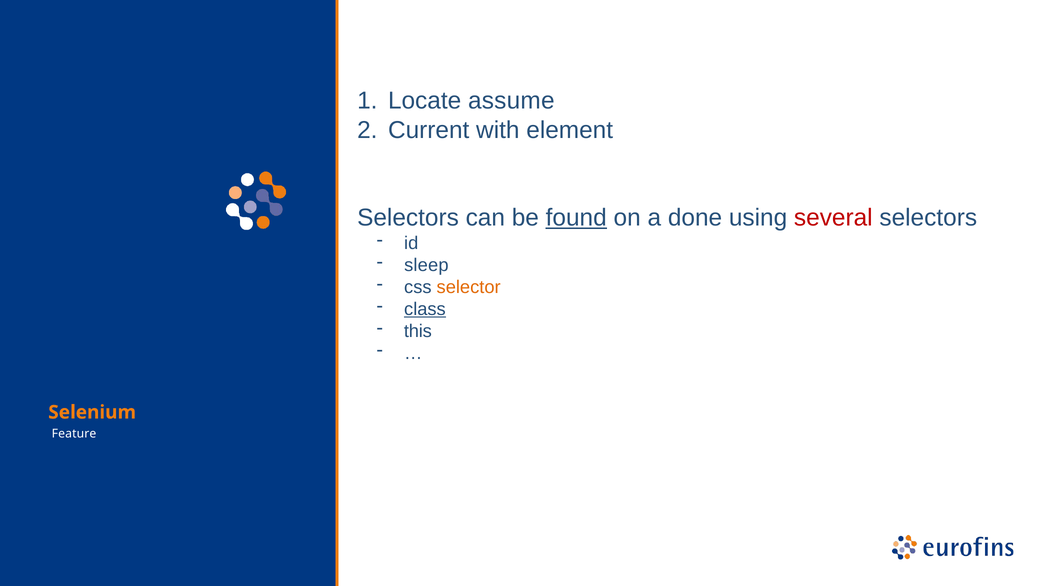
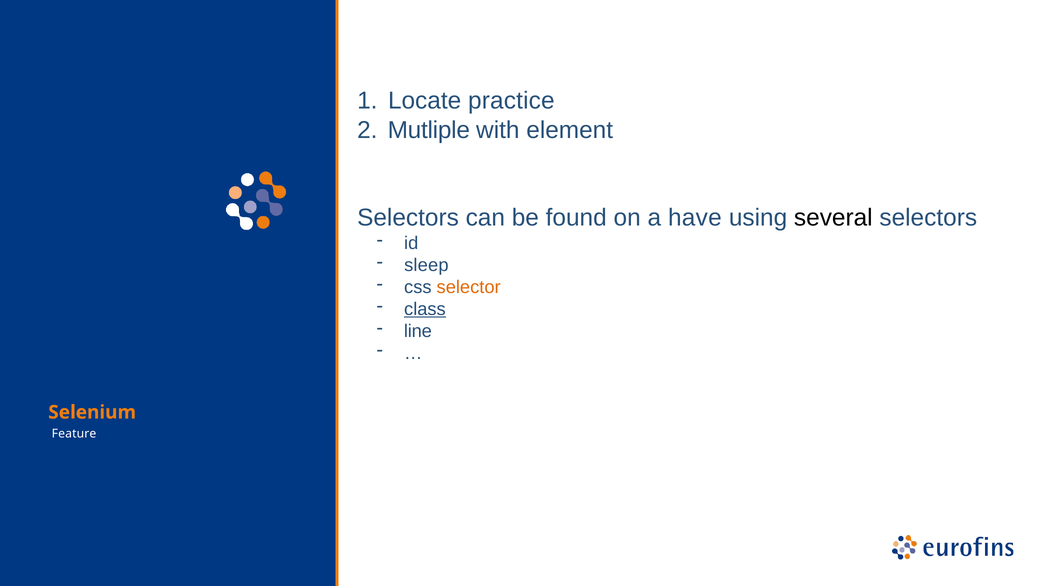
assume: assume -> practice (511, 101)
Current: Current -> Mutliple (429, 130)
found underline: present -> none (576, 218)
done: done -> have (695, 218)
several colour: red -> black (833, 218)
this: this -> line (418, 331)
